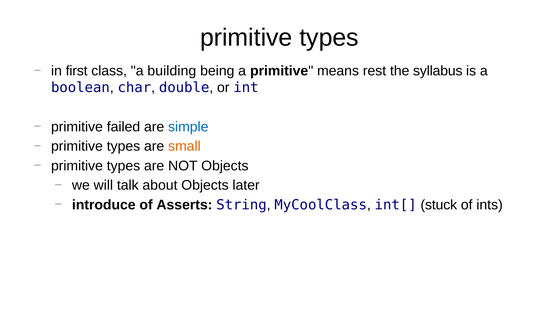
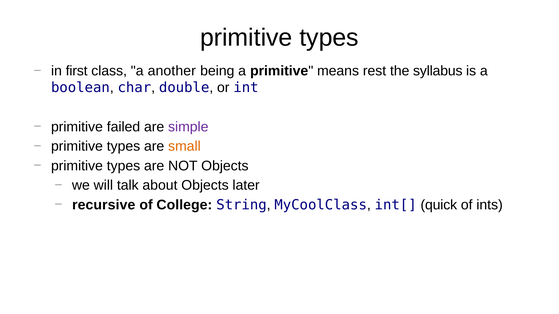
building: building -> another (172, 71)
simple colour: blue -> purple (188, 127)
introduce: introduce -> recursive (104, 205)
Asserts: Asserts -> College (184, 205)
stuck: stuck -> quick (439, 205)
